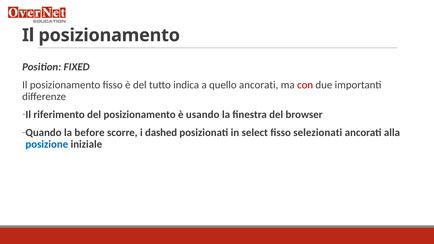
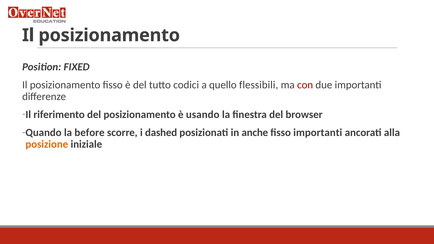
indica: indica -> codici (186, 85)
quello ancorati: ancorati -> flessibili (259, 85)
select: select -> anche (255, 133)
fisso selezionati: selezionati -> importanti (318, 133)
posizione colour: blue -> orange (47, 144)
